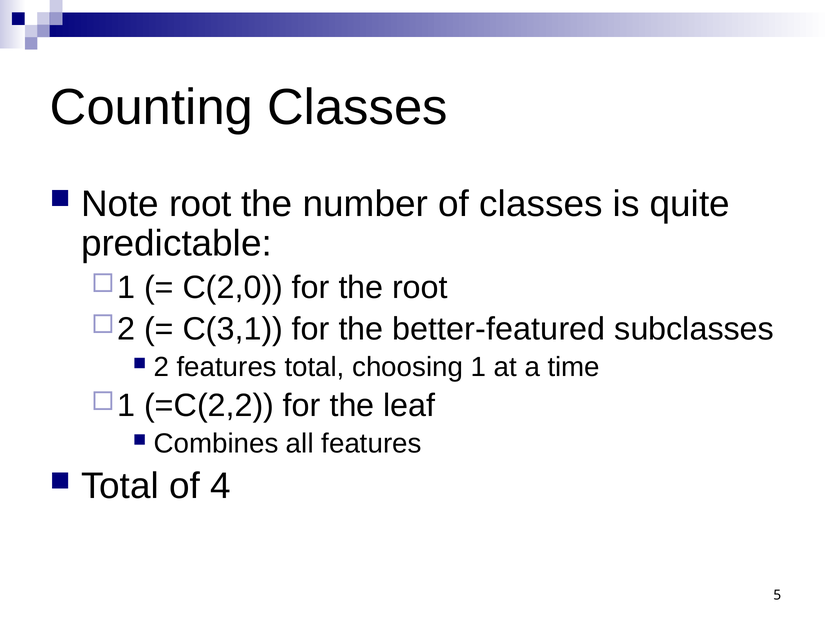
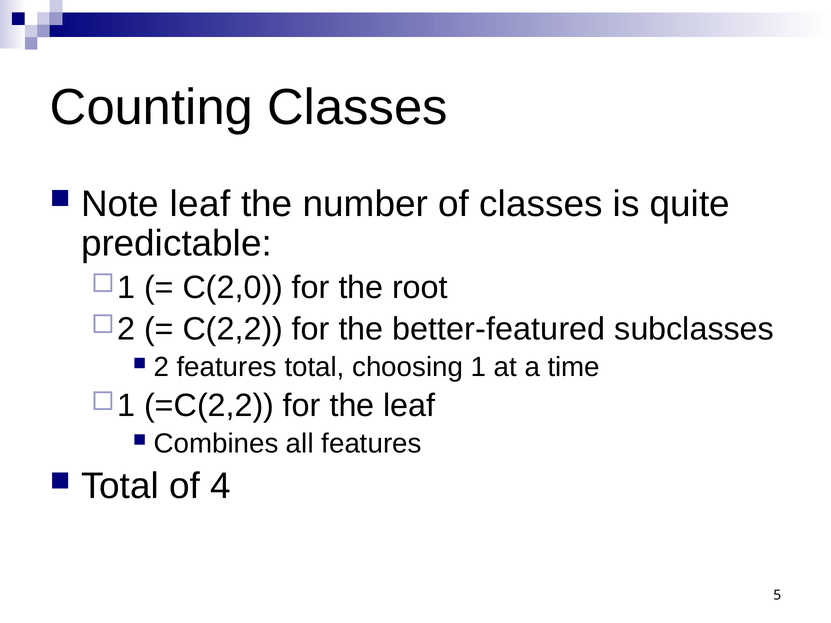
Note root: root -> leaf (200, 204)
C(3,1: C(3,1 -> C(2,2 (233, 329)
